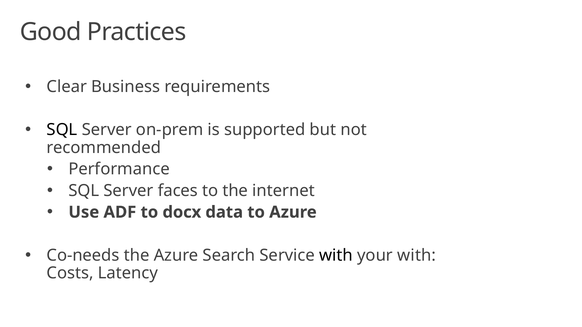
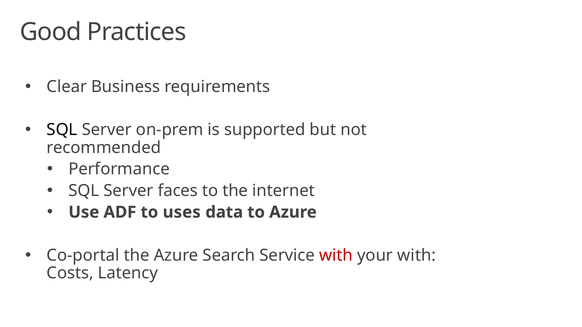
docx: docx -> uses (182, 212)
Co-needs: Co-needs -> Co-portal (83, 255)
with colour: black -> red (336, 255)
